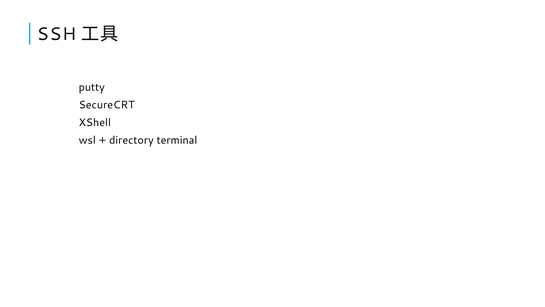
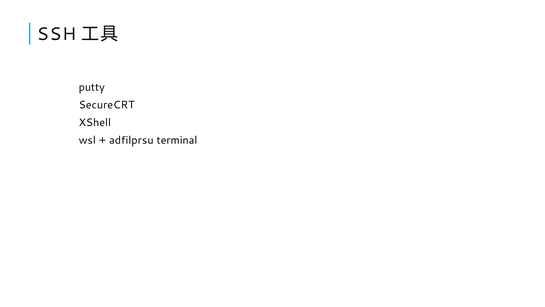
directory: directory -> adfilprsu (131, 140)
